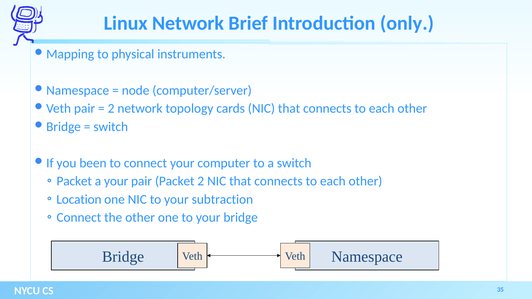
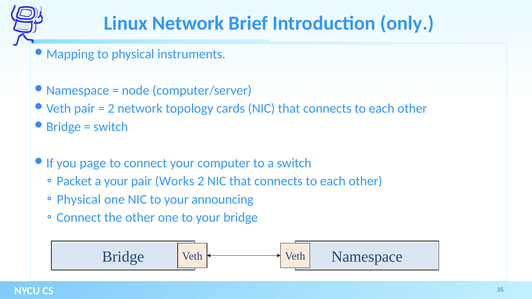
been: been -> page (93, 163)
pair Packet: Packet -> Works (175, 181)
Location: Location -> Physical (79, 200)
subtraction: subtraction -> announcing (222, 200)
